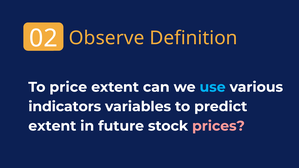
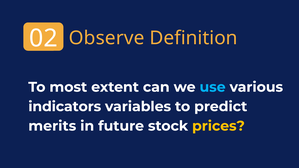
price: price -> most (68, 87)
extent: extent -> merits (52, 126)
prices colour: pink -> yellow (218, 126)
